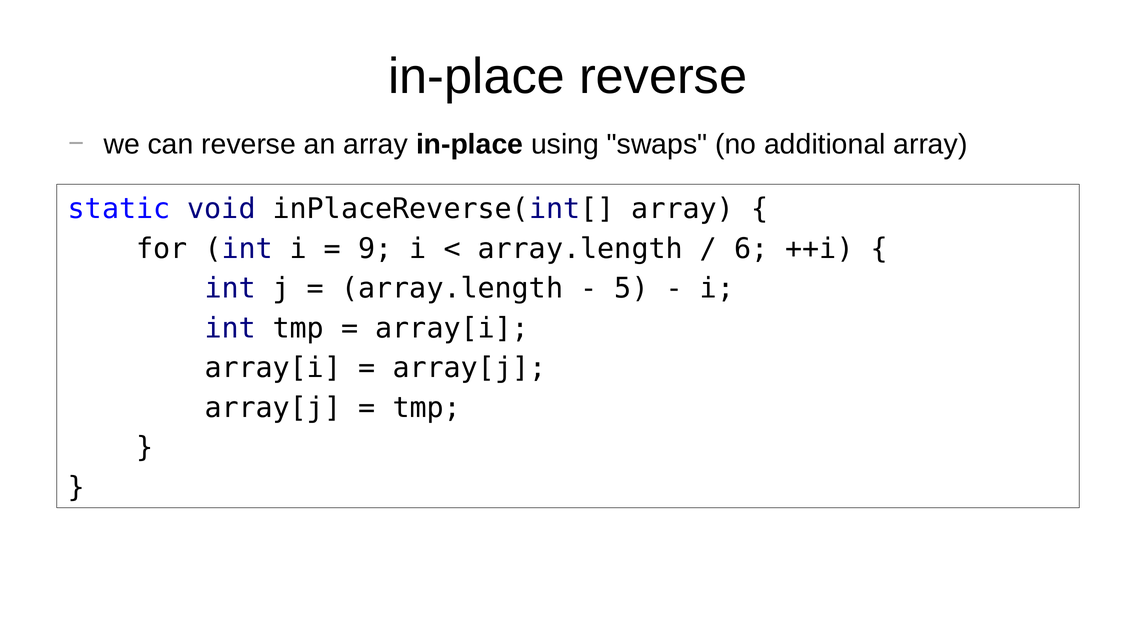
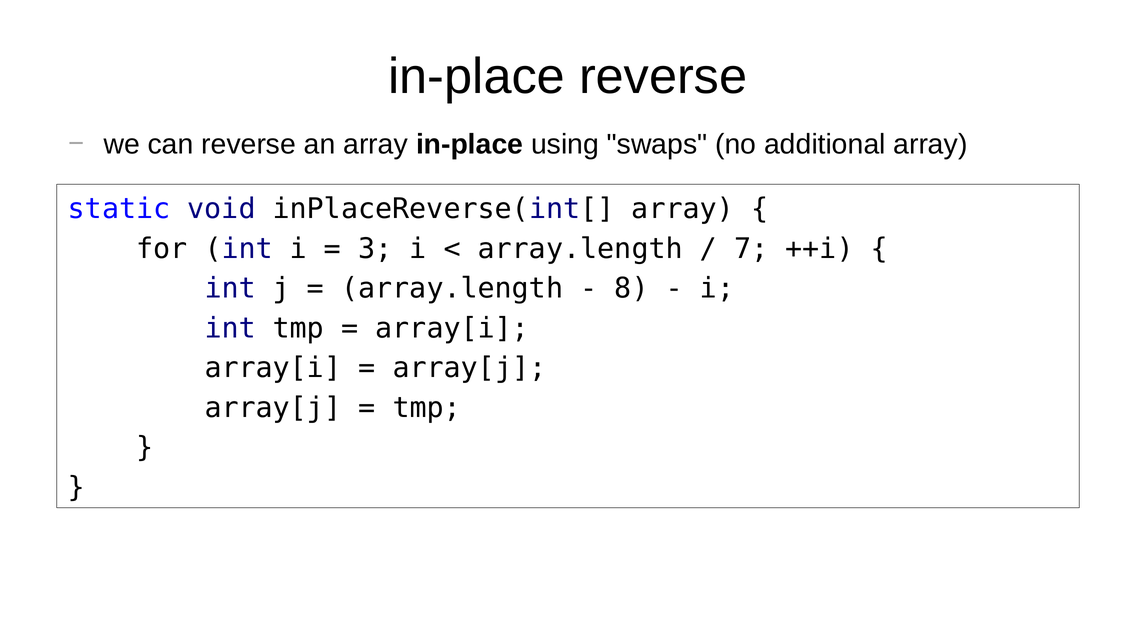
9: 9 -> 3 (375, 249)
6: 6 -> 7 (751, 249)
5: 5 -> 8 (632, 288)
